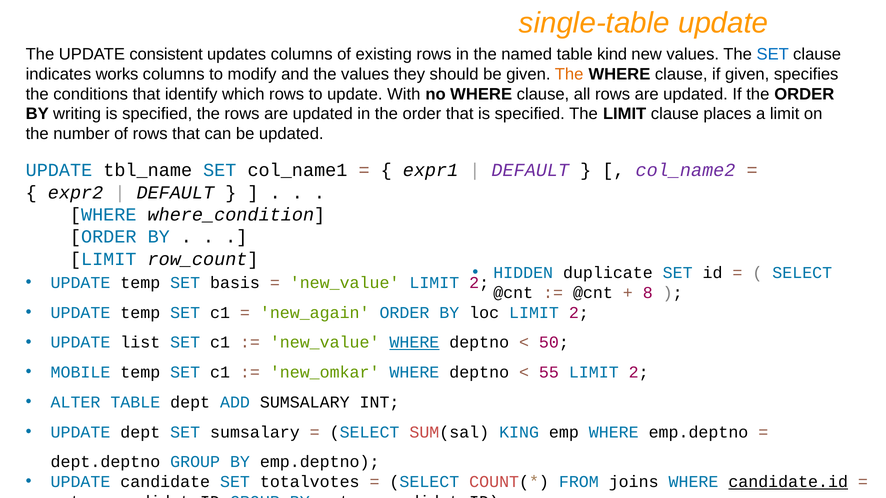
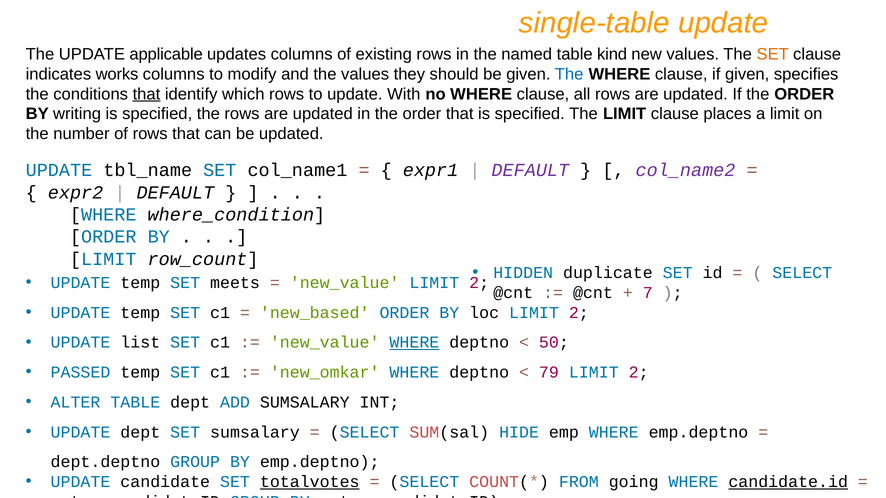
consistent: consistent -> applicable (166, 54)
SET colour: blue -> orange (773, 54)
The colour: orange -> blue (569, 74)
that underline: none -> present (146, 94)
basis: basis -> meets (235, 283)
8: 8 -> 7 (648, 293)
new_again: new_again -> new_based (315, 313)
MOBILE: MOBILE -> PASSED (80, 373)
55: 55 -> 79 (549, 373)
KING: KING -> HIDE (519, 432)
totalvotes underline: none -> present (310, 482)
joins: joins -> going (634, 482)
